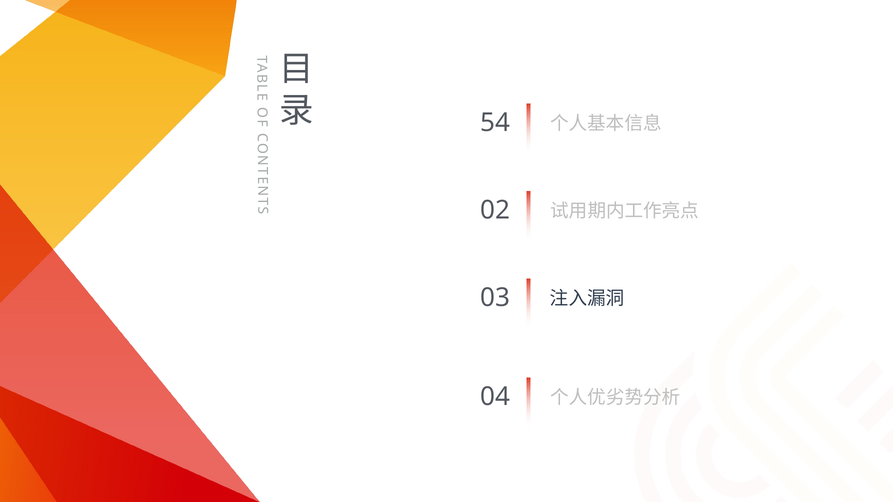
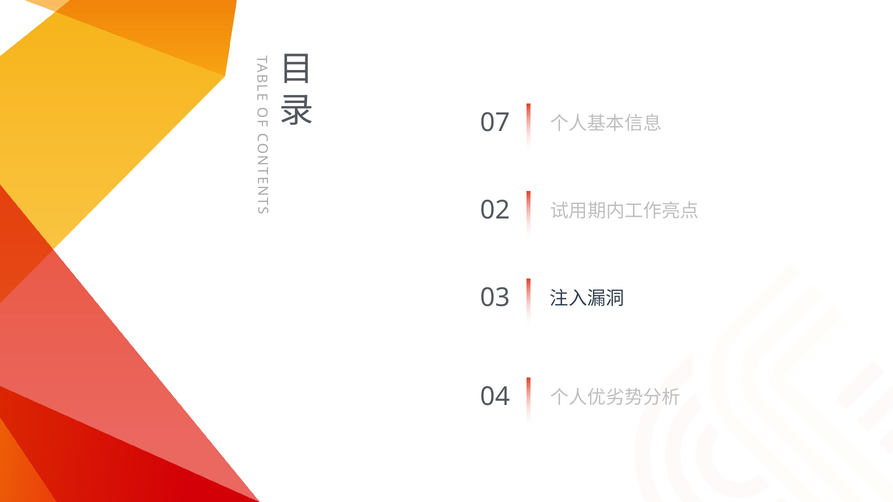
54: 54 -> 07 (495, 123)
